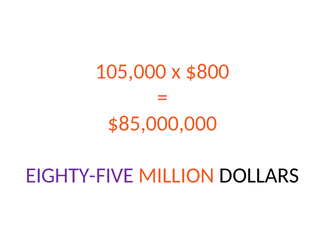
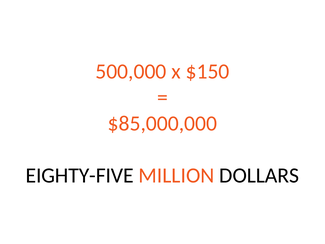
105,000: 105,000 -> 500,000 (131, 71)
$800: $800 -> $150 (208, 71)
EIGHTY-FIVE colour: purple -> black (80, 175)
